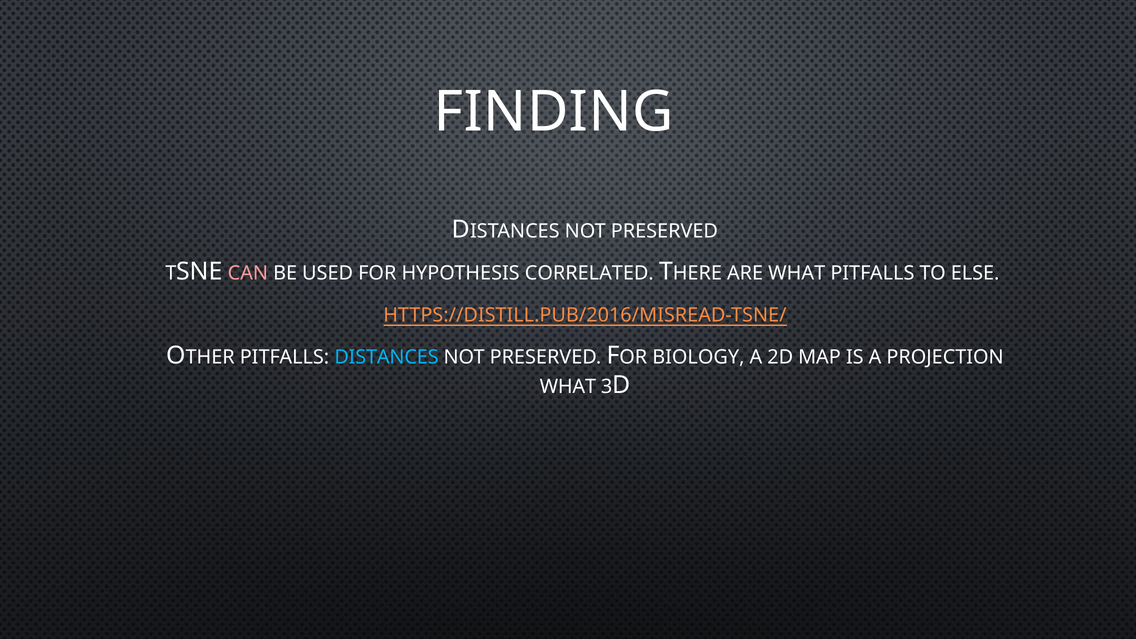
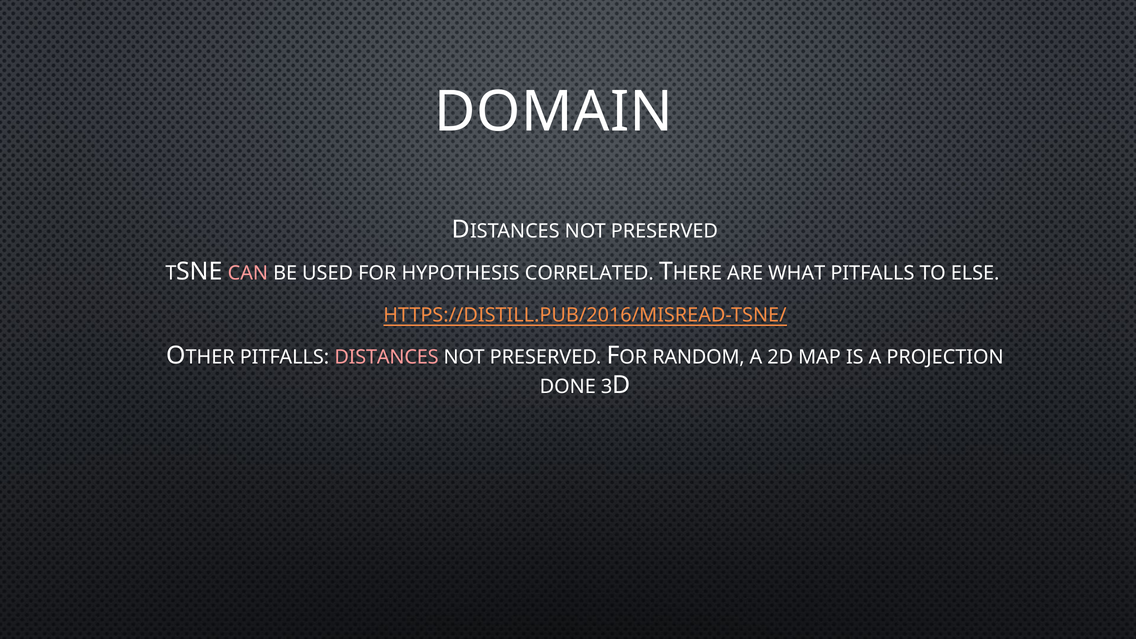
FINDING: FINDING -> DOMAIN (554, 112)
DISTANCES colour: light blue -> pink (386, 357)
BIOLOGY: BIOLOGY -> RANDOM (698, 357)
WHAT: WHAT -> DONE (568, 387)
